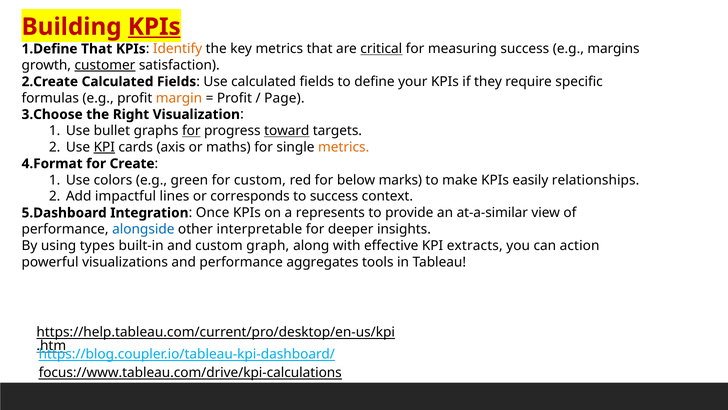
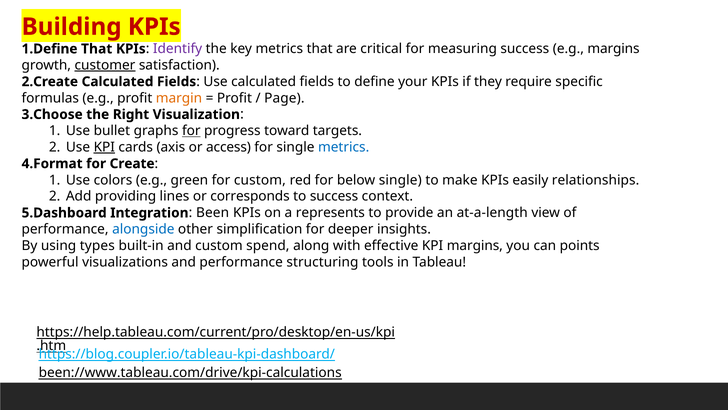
KPIs underline: present -> none (154, 27)
Identify colour: orange -> purple (178, 49)
critical underline: present -> none (381, 49)
toward underline: present -> none (287, 131)
maths: maths -> access (228, 147)
metrics colour: orange -> blue (344, 147)
below marks: marks -> single (400, 180)
impactful: impactful -> providing (126, 196)
Once: Once -> Been (213, 213)
at-a-similar: at-a-similar -> at-a-length (492, 213)
interpretable: interpretable -> simplification (259, 229)
graph: graph -> spend (268, 245)
KPI extracts: extracts -> margins (475, 245)
action: action -> points (580, 245)
aggregates: aggregates -> structuring (322, 262)
focus://www.tableau.com/drive/kpi-calculations: focus://www.tableau.com/drive/kpi-calculations -> been://www.tableau.com/drive/kpi-calculations (190, 372)
